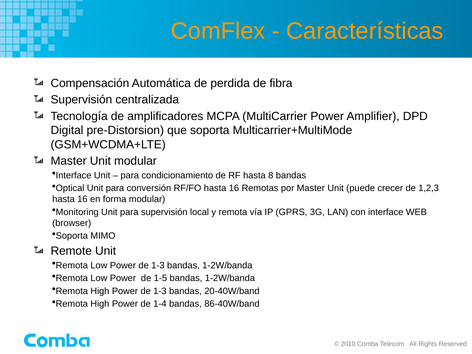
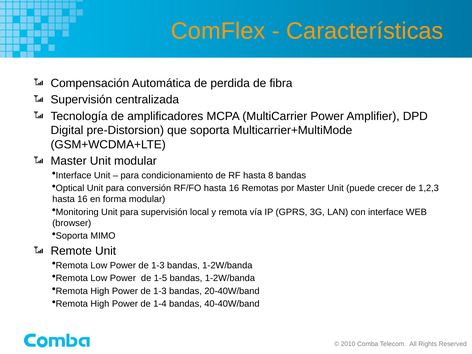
86-40W/band: 86-40W/band -> 40-40W/band (232, 304)
